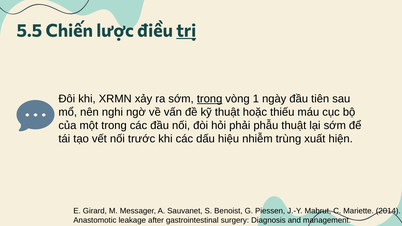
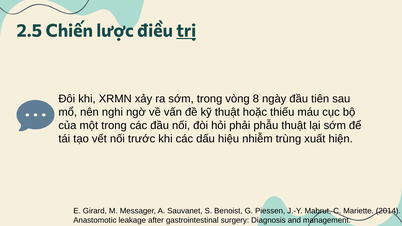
5.5: 5.5 -> 2.5 (29, 31)
trong underline: present -> none (210, 99)
1: 1 -> 8 (256, 99)
